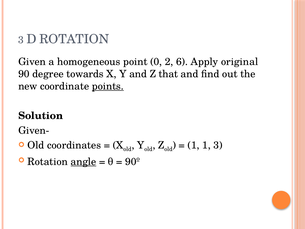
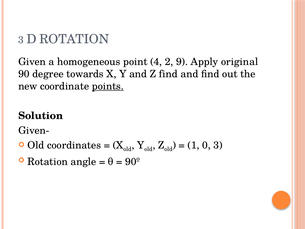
0: 0 -> 4 (156, 62)
6: 6 -> 9 (182, 62)
Z that: that -> find (168, 74)
1 1: 1 -> 0 (206, 145)
angle underline: present -> none (83, 162)
